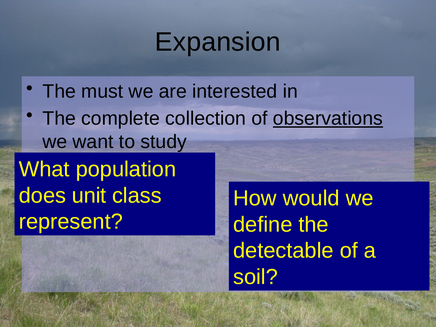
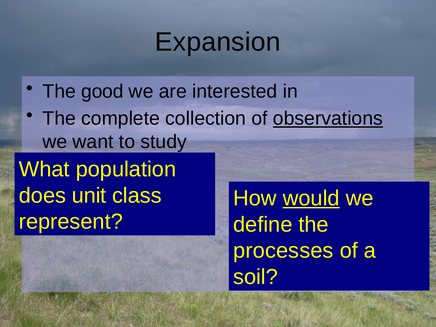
must: must -> good (102, 91)
would underline: none -> present (311, 198)
detectable: detectable -> processes (283, 251)
